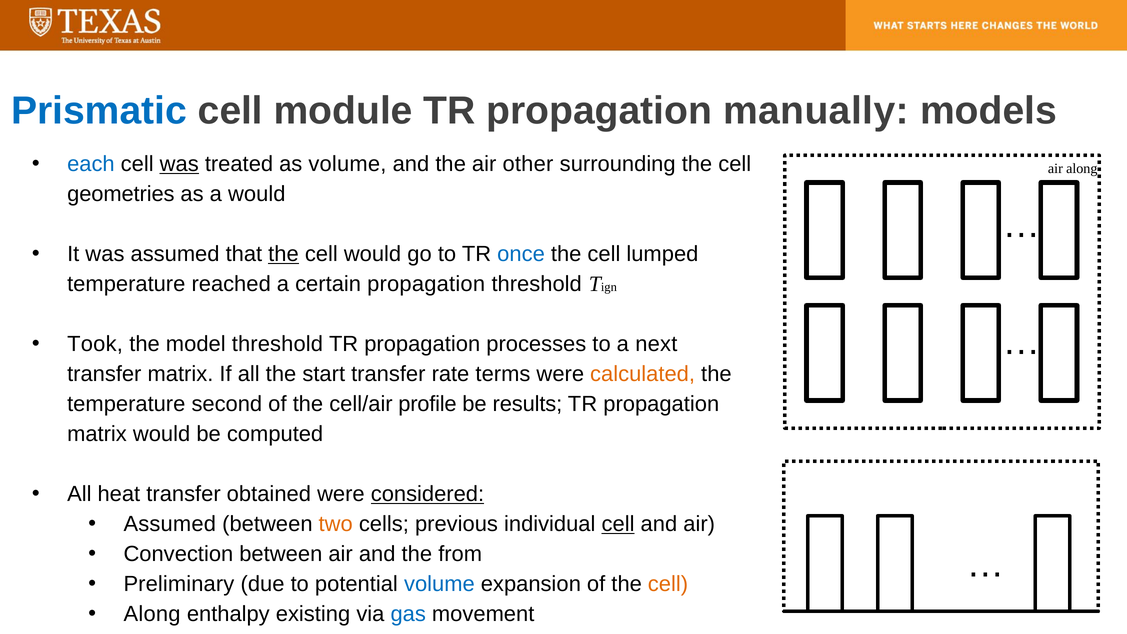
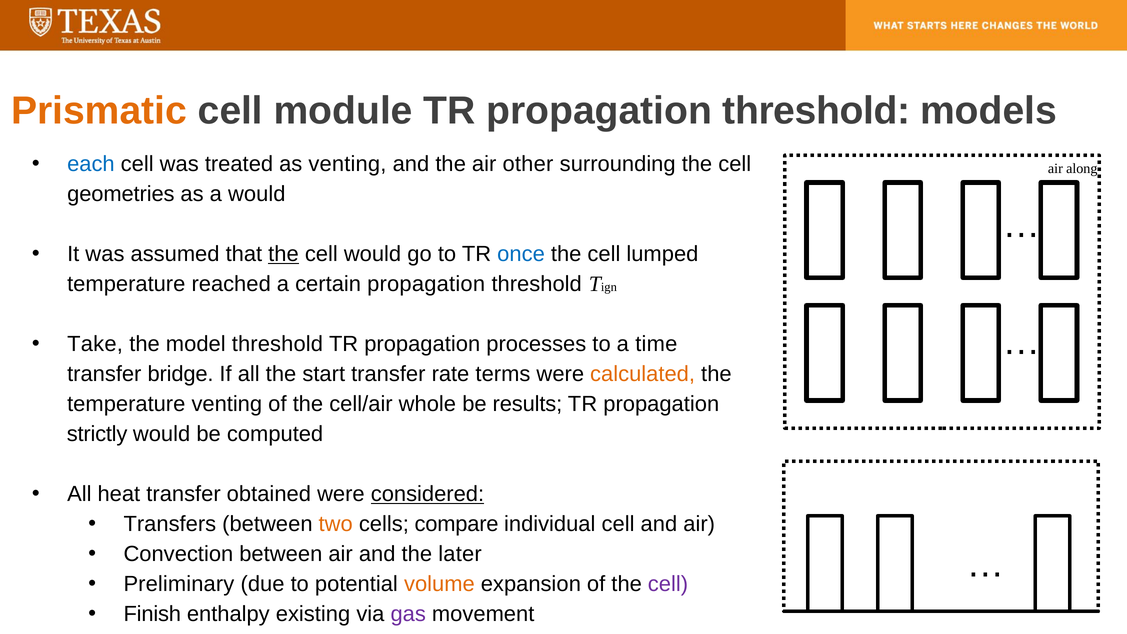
Prismatic colour: blue -> orange (99, 111)
TR propagation manually: manually -> threshold (816, 111)
was underline: present -> none (179, 164)
as volume: volume -> venting (347, 164)
Took: Took -> Take (95, 344)
next: next -> time (656, 344)
transfer matrix: matrix -> bridge (181, 374)
temperature second: second -> venting (227, 404)
profile: profile -> whole (427, 404)
matrix: matrix -> strictly (97, 434)
Assumed: Assumed -> Transfers (170, 524)
previous: previous -> compare (457, 524)
cell underline: present -> none (618, 524)
from: from -> later (460, 554)
volume colour: blue -> orange (439, 584)
cell colour: orange -> purple (668, 584)
Along: Along -> Finish (152, 614)
gas colour: blue -> purple (408, 614)
